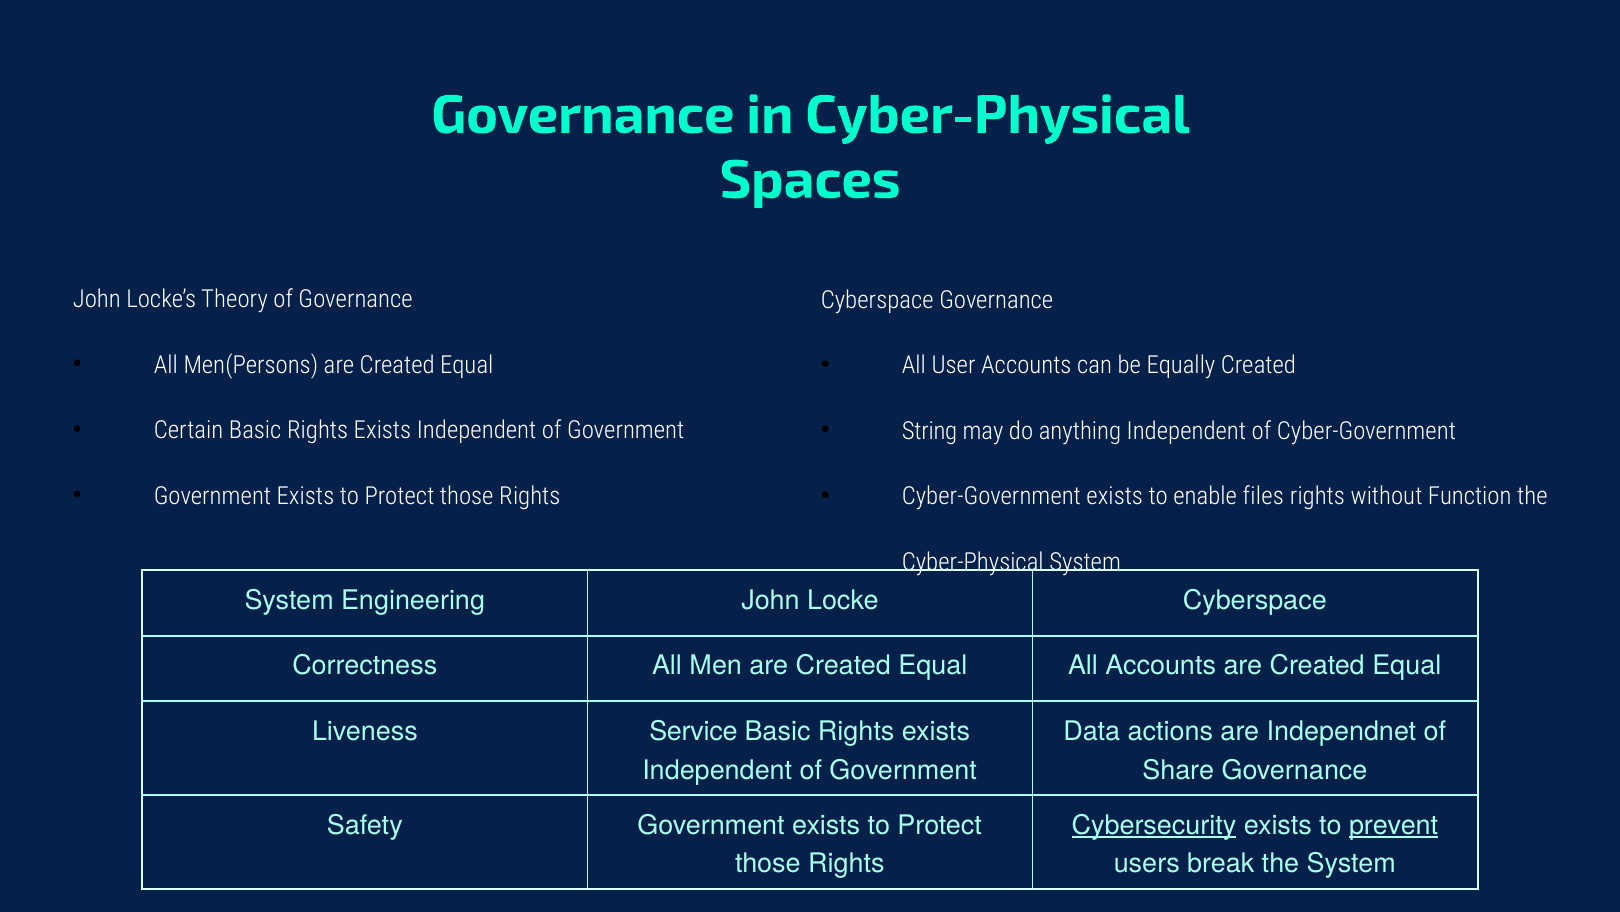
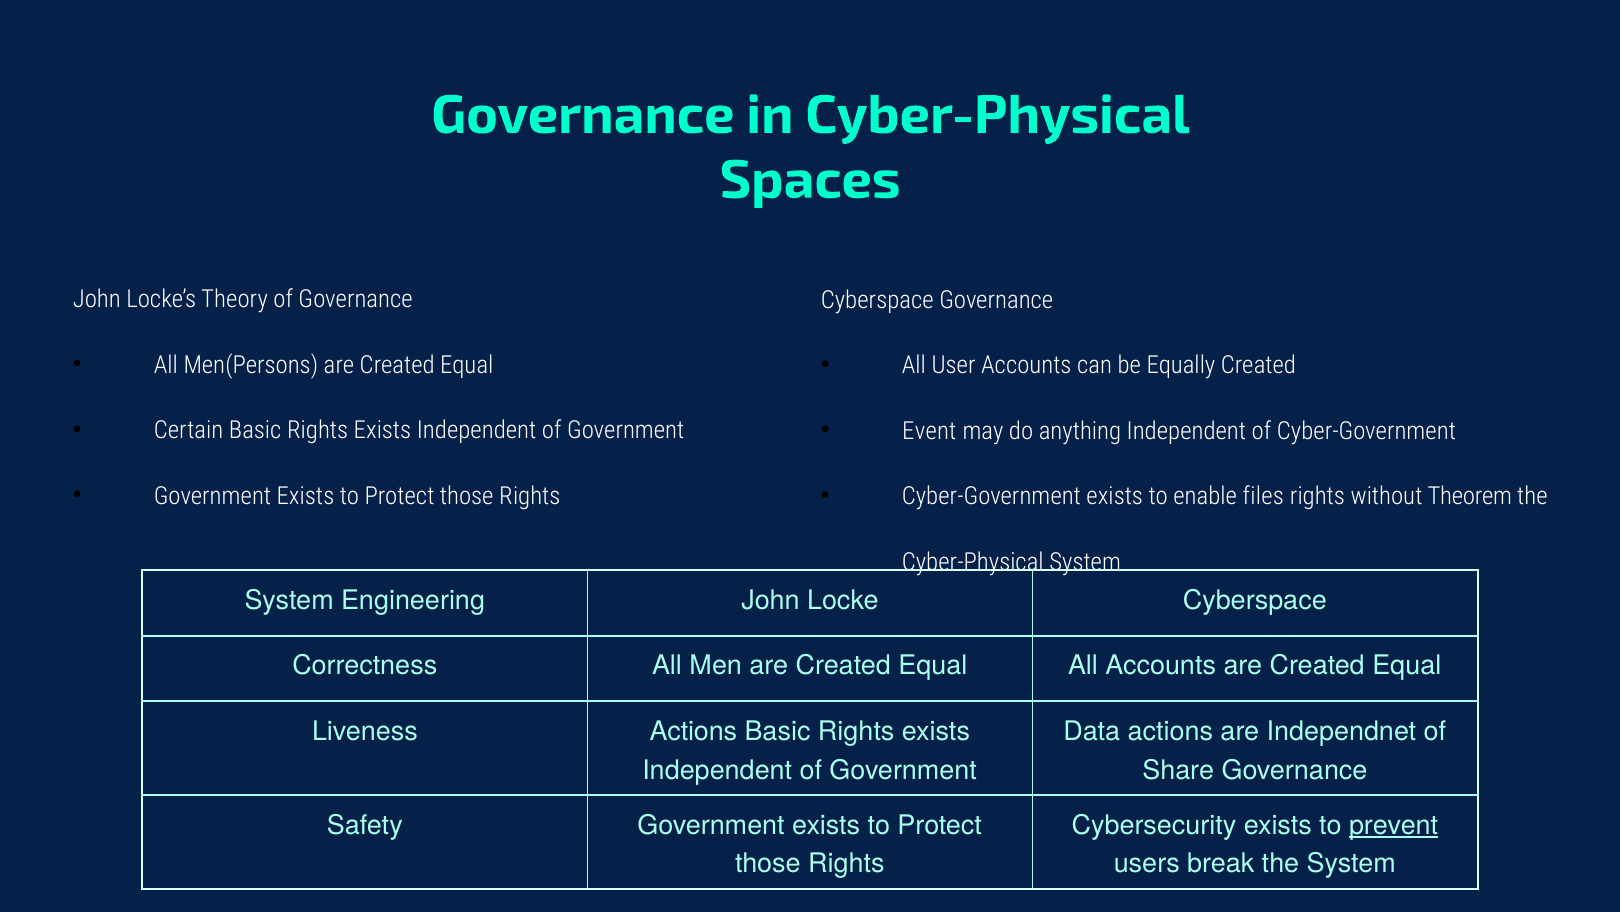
String: String -> Event (929, 431)
Function: Function -> Theorem (1470, 496)
Liveness Service: Service -> Actions (693, 731)
Cybersecurity underline: present -> none (1154, 825)
